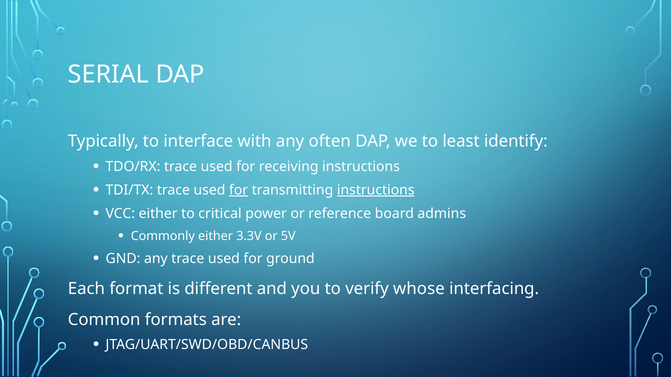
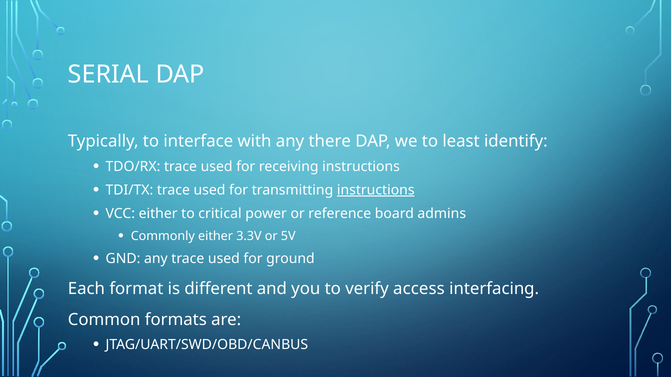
often: often -> there (330, 142)
for underline: present -> none (239, 190)
whose: whose -> access (419, 289)
